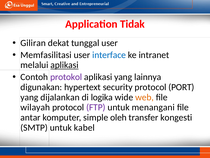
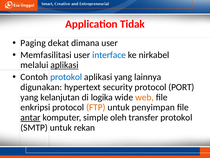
Giliran: Giliran -> Paging (33, 43)
tunggal: tunggal -> dimana (85, 43)
intranet: intranet -> nirkabel (154, 55)
protokol colour: purple -> blue (66, 77)
dijalankan: dijalankan -> kelanjutan (60, 97)
wilayah: wilayah -> enkripsi (35, 107)
FTP colour: purple -> orange (96, 107)
menangani: menangani -> penyimpan (153, 107)
antar underline: none -> present (31, 117)
transfer kongesti: kongesti -> protokol (176, 117)
kabel: kabel -> rekan (84, 127)
